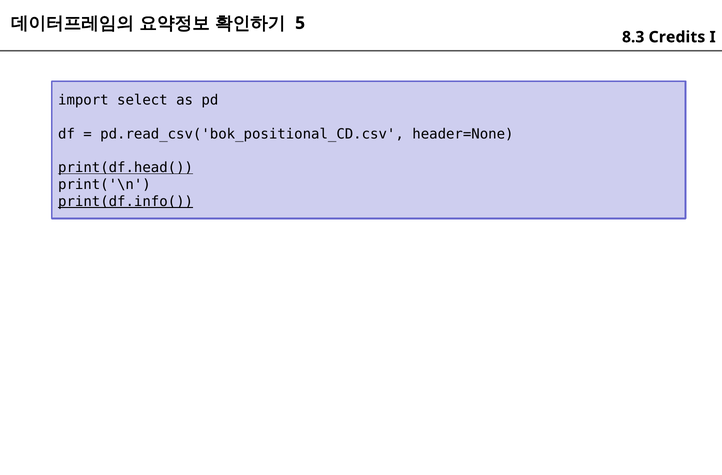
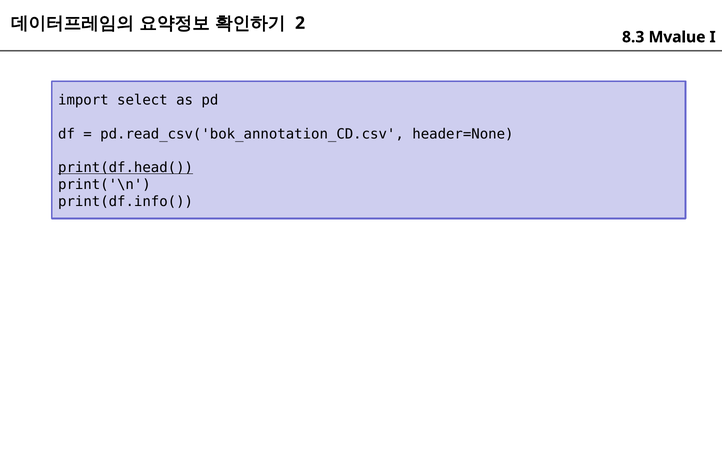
5: 5 -> 2 (300, 23)
Credits: Credits -> Mvalue (677, 37)
pd.read_csv('bok_positional_CD.csv: pd.read_csv('bok_positional_CD.csv -> pd.read_csv('bok_annotation_CD.csv (252, 134)
print(df.info( underline: present -> none (126, 201)
